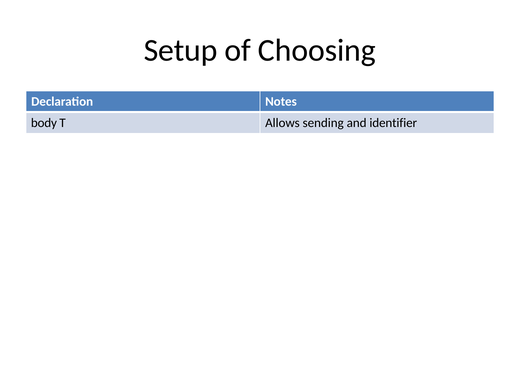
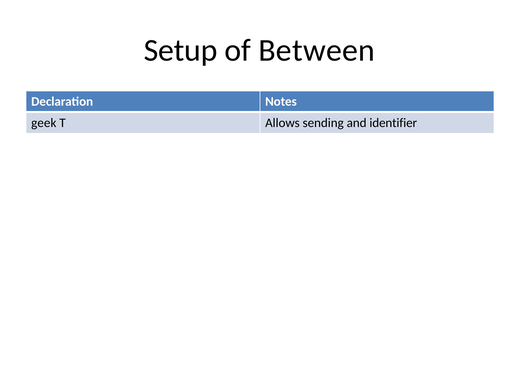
Choosing: Choosing -> Between (317, 50)
body: body -> geek (44, 123)
